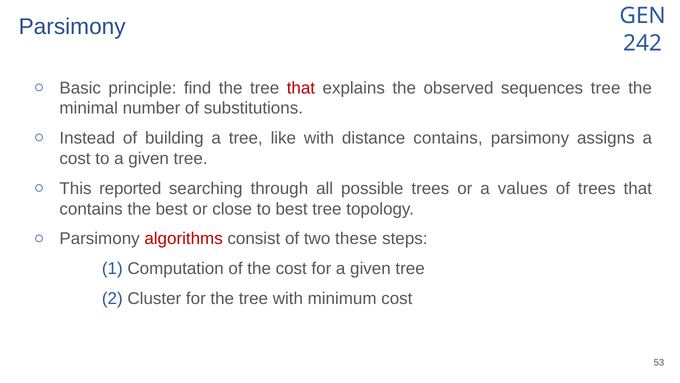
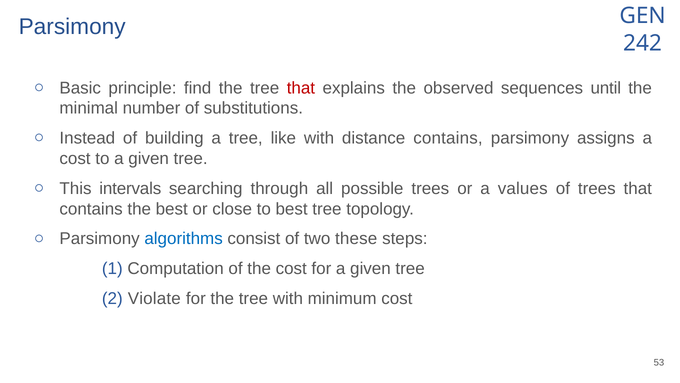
sequences tree: tree -> until (606, 88)
reported: reported -> intervals (130, 188)
algorithms colour: red -> blue (184, 239)
Cluster: Cluster -> Violate (154, 298)
